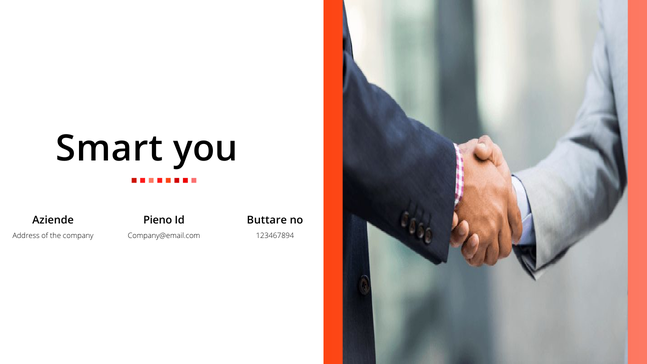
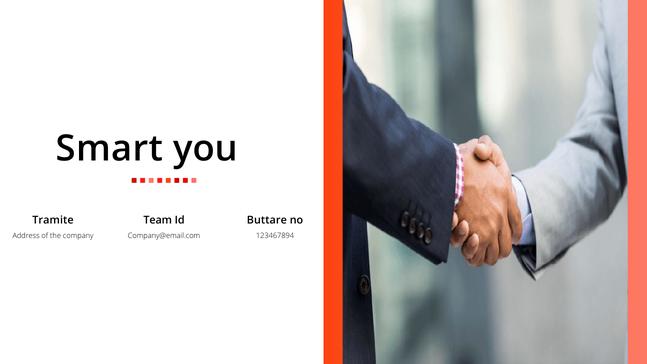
Aziende: Aziende -> Tramite (53, 220)
Pieno: Pieno -> Team (158, 220)
